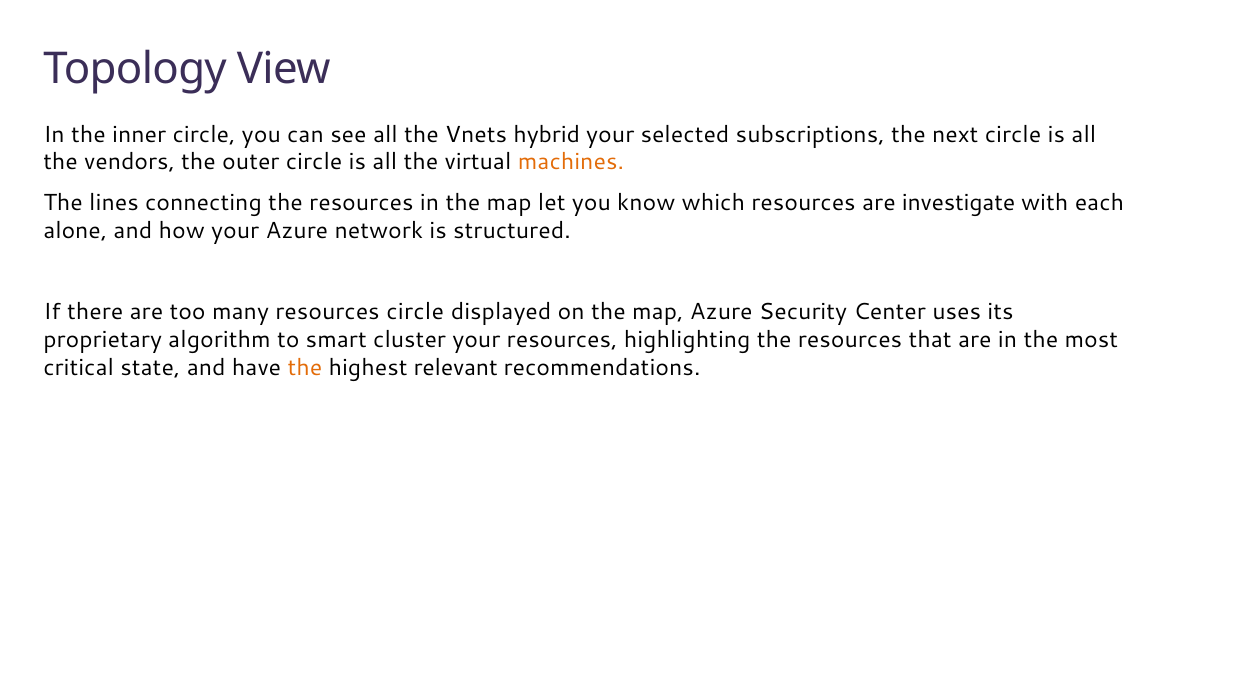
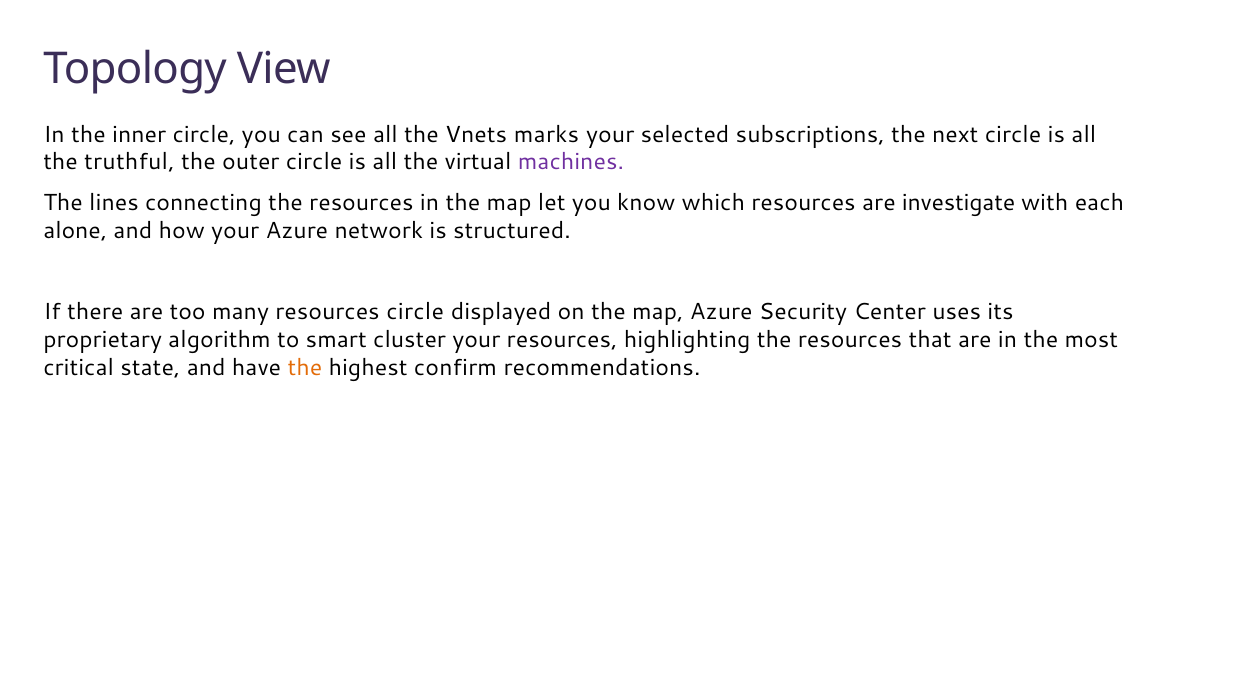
hybrid: hybrid -> marks (547, 134)
vendors: vendors -> truthful (129, 162)
machines colour: orange -> purple (571, 162)
relevant: relevant -> confirm (456, 368)
